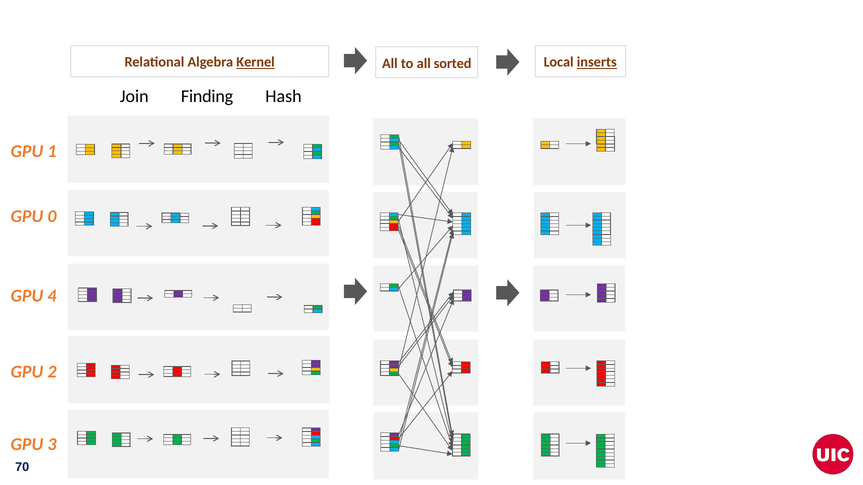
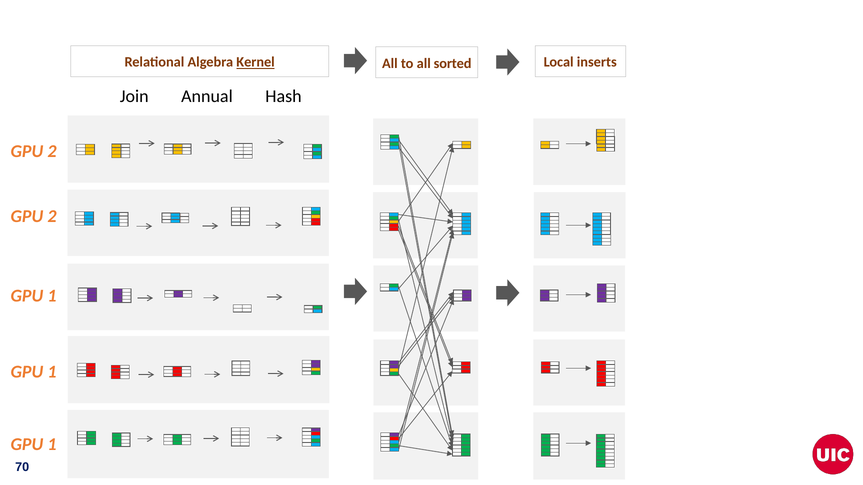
inserts underline: present -> none (597, 62)
Finding: Finding -> Annual (207, 96)
1: 1 -> 2 (52, 152)
0: 0 -> 2 (52, 216)
4: 4 -> 1 (52, 296)
2: 2 -> 1 (52, 372)
3: 3 -> 1 (52, 445)
